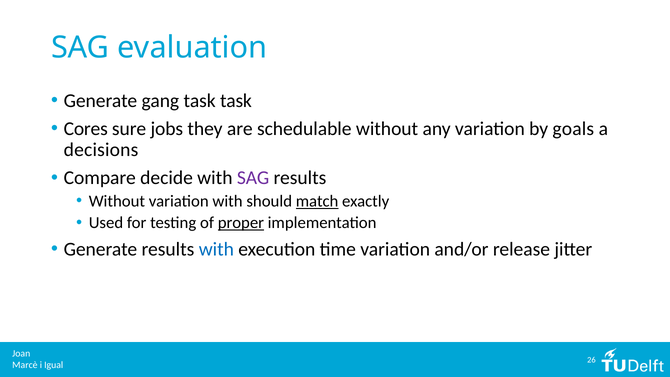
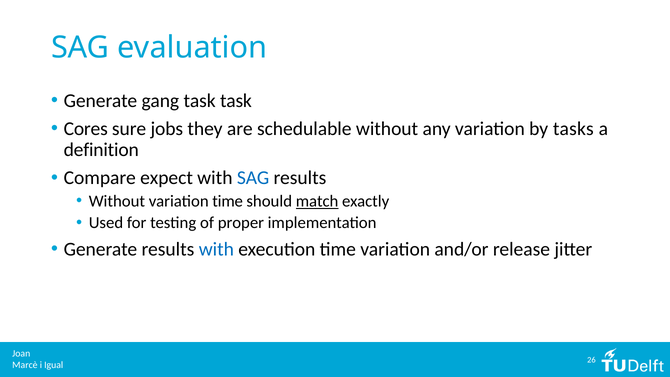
goals: goals -> tasks (573, 129)
decisions: decisions -> definition (101, 150)
decide: decide -> expect (167, 178)
SAG colour: purple -> blue (253, 178)
variation with: with -> time (228, 201)
proper underline: present -> none (241, 223)
